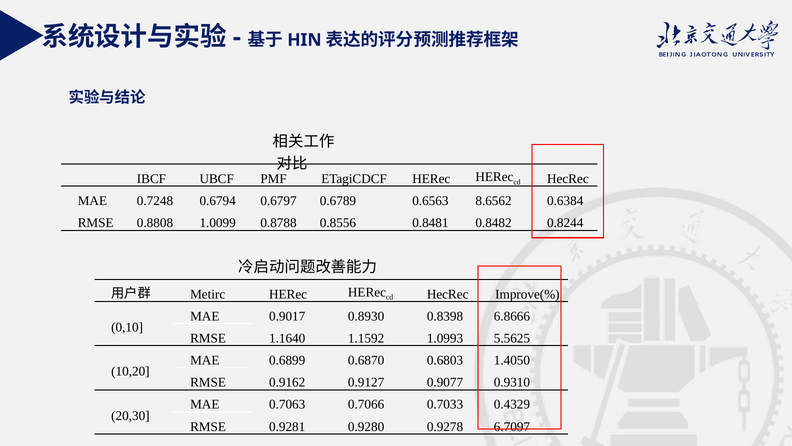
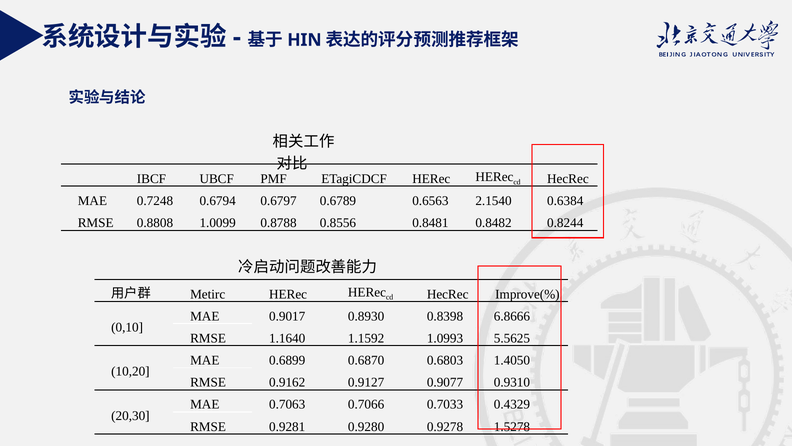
8.6562: 8.6562 -> 2.1540 (494, 201)
6.7097: 6.7097 -> 1.5278 (512, 426)
